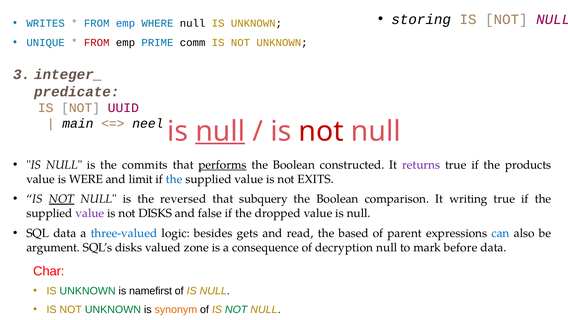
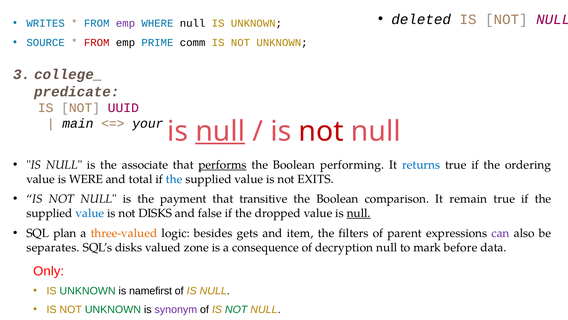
storing: storing -> deleted (421, 19)
emp colour: blue -> purple (125, 23)
UNIQUE: UNIQUE -> SOURCE (46, 42)
integer_: integer_ -> college_ (68, 74)
neel: neel -> your (148, 123)
commits: commits -> associate (145, 165)
constructed: constructed -> performing (352, 165)
returns colour: purple -> blue (421, 165)
products: products -> ordering (528, 165)
limit: limit -> total (141, 179)
NOT underline: present -> none (62, 199)
reversed: reversed -> payment (183, 199)
subquery: subquery -> transitive (264, 199)
writing: writing -> remain (468, 199)
value colour: purple -> blue (90, 213)
null underline: none -> present (359, 213)
SQL data: data -> plan (65, 233)
three-valued colour: blue -> orange (124, 233)
read: read -> item (300, 233)
based: based -> filters (354, 233)
can colour: blue -> purple (501, 233)
argument: argument -> separates (53, 247)
Char: Char -> Only (49, 271)
synonym colour: orange -> purple (176, 309)
